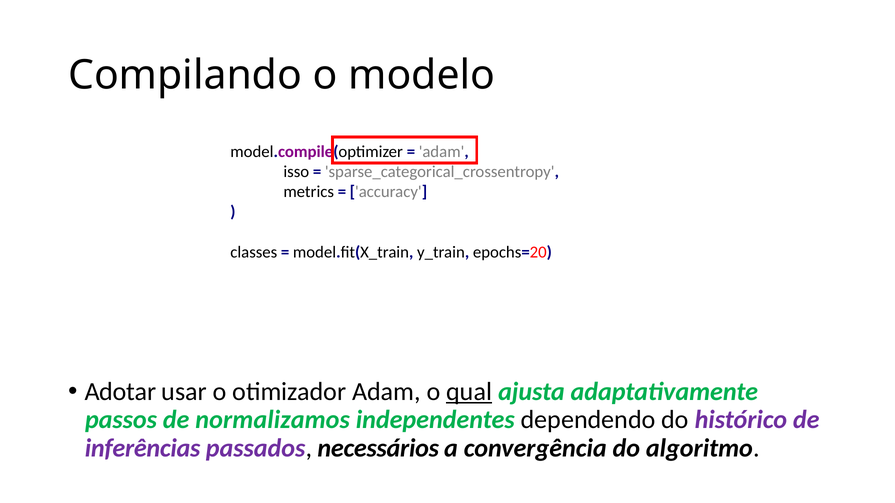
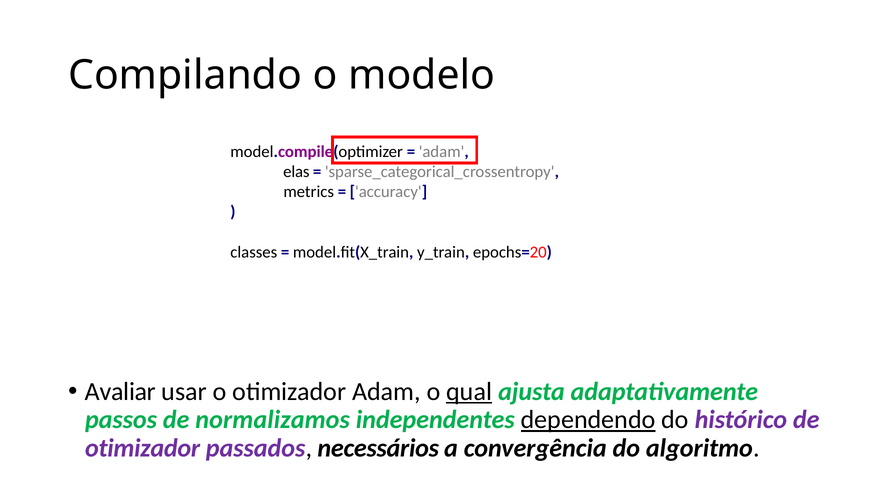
isso: isso -> elas (296, 172)
Adotar: Adotar -> Avaliar (120, 392)
dependendo underline: none -> present (588, 420)
inferências: inferências -> otimizador (143, 448)
